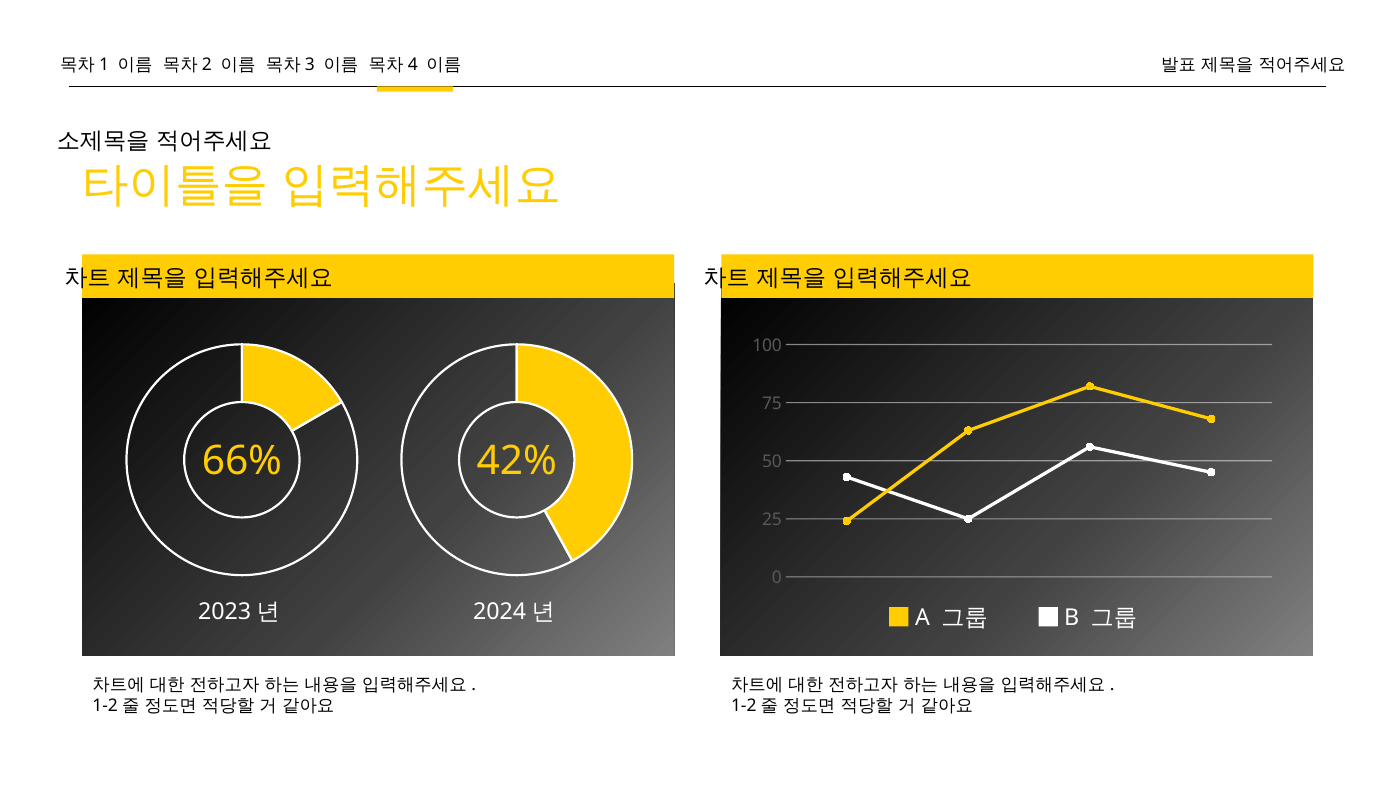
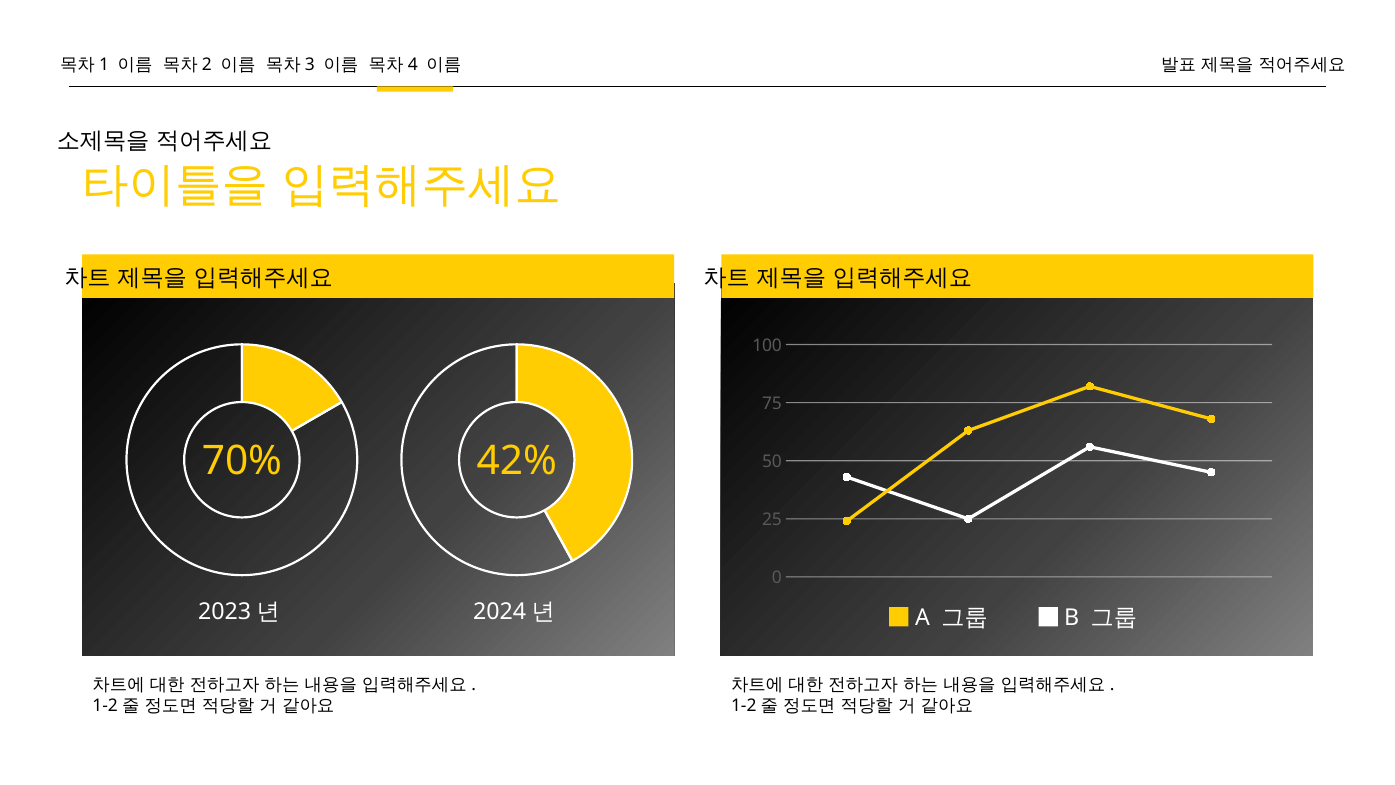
66%: 66% -> 70% (242, 461)
